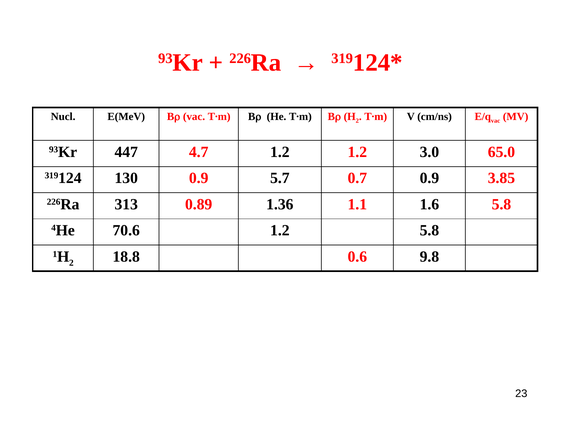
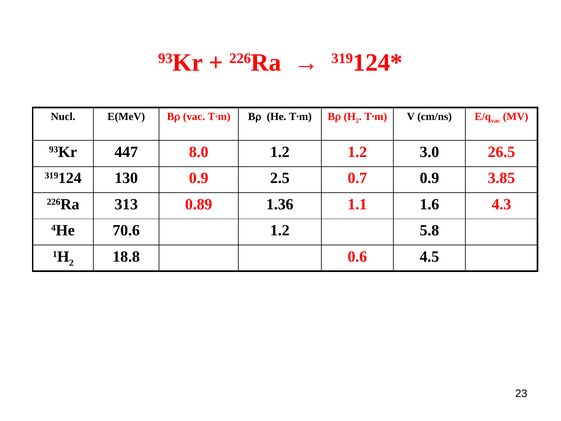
4.7: 4.7 -> 8.0 (199, 152)
65.0: 65.0 -> 26.5 (501, 152)
5.7: 5.7 -> 2.5 (280, 178)
1.6 5.8: 5.8 -> 4.3 (501, 204)
9.8: 9.8 -> 4.5 (429, 256)
